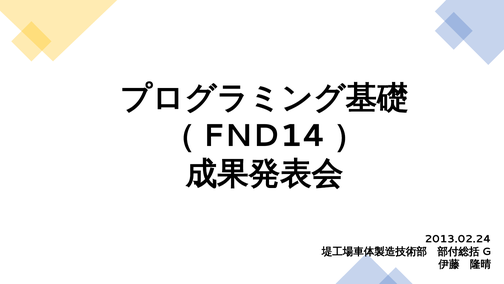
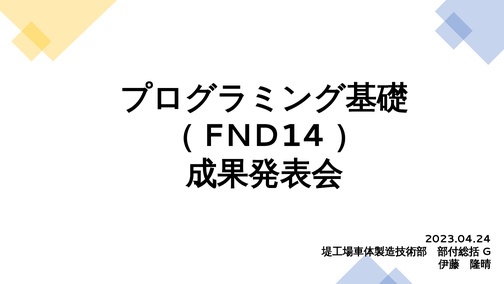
2013.02.24: 2013.02.24 -> 2023.04.24 (458, 238)
